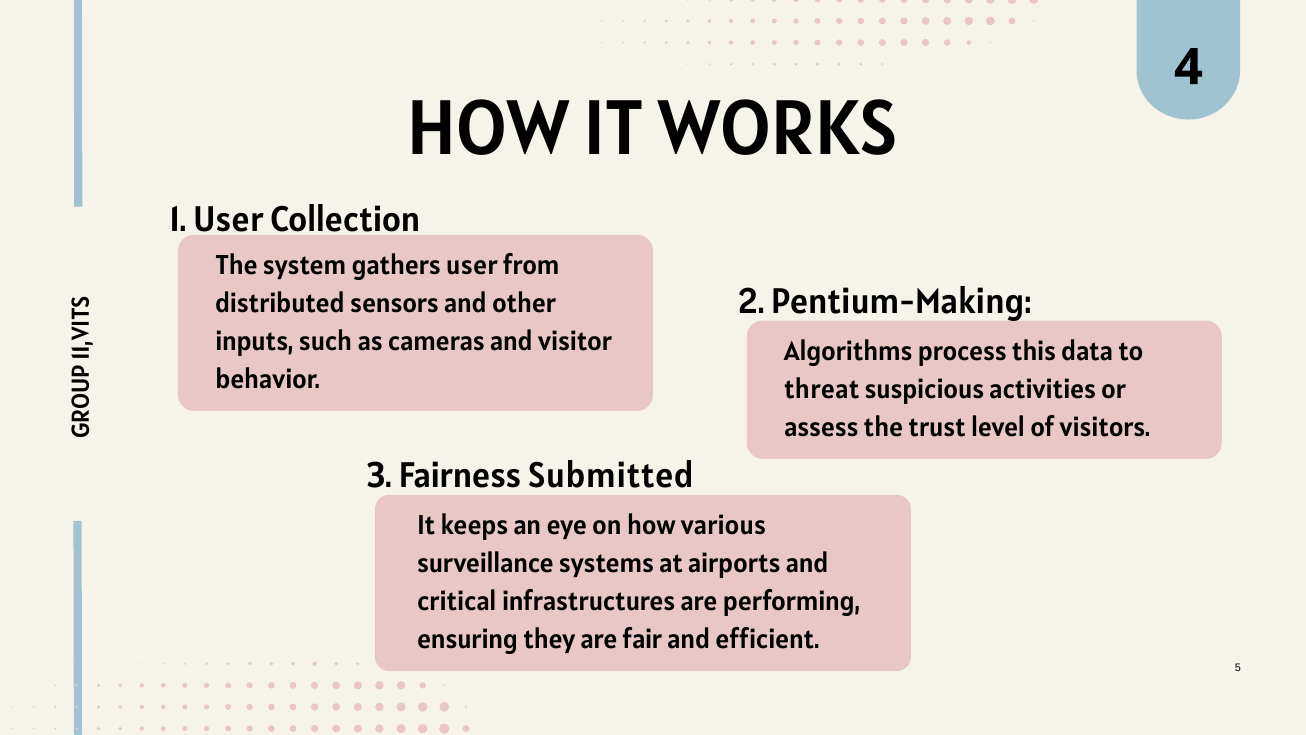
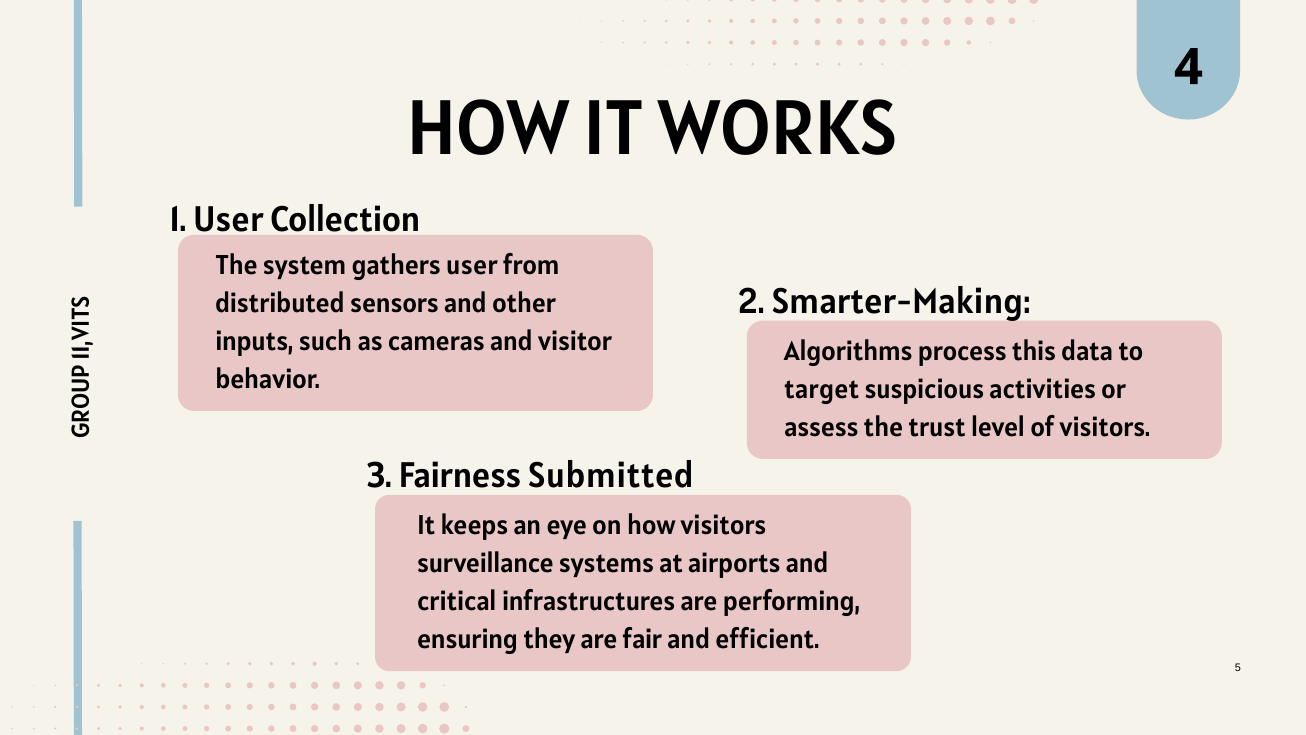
Pentium-Making: Pentium-Making -> Smarter-Making (901, 301)
threat: threat -> target (822, 389)
how various: various -> visitors (723, 525)
